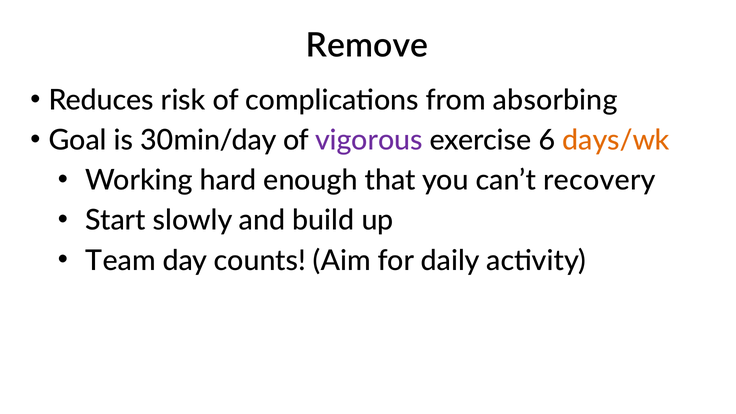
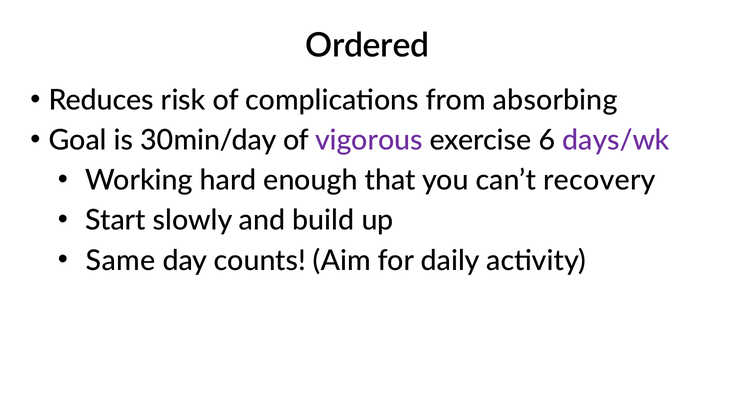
Remove: Remove -> Ordered (367, 46)
days/wk colour: orange -> purple (616, 140)
Team: Team -> Same (121, 261)
